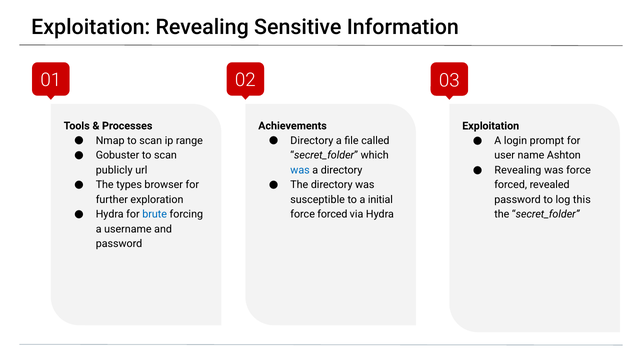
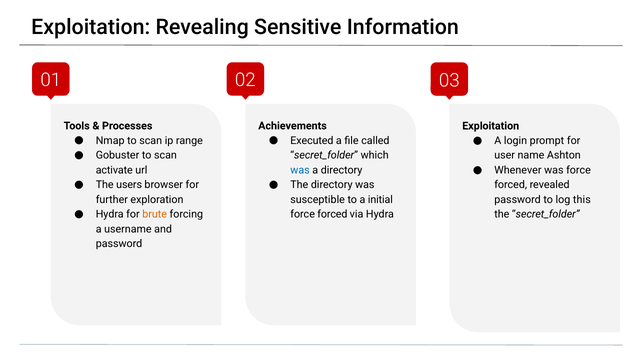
Directory: Directory -> Executed (312, 141)
Revealing: Revealing -> Whenever (518, 170)
publicly: publicly -> activate (114, 170)
types: types -> users (129, 185)
brute colour: blue -> orange (155, 214)
